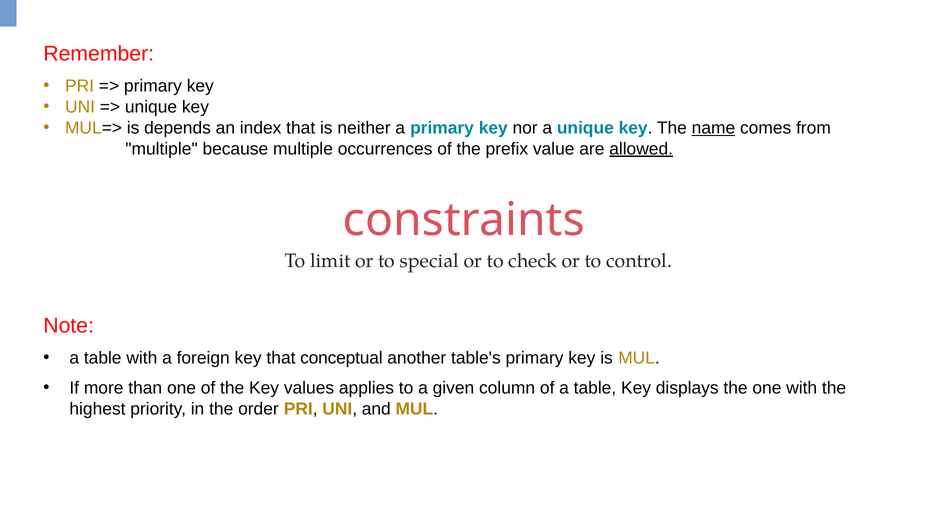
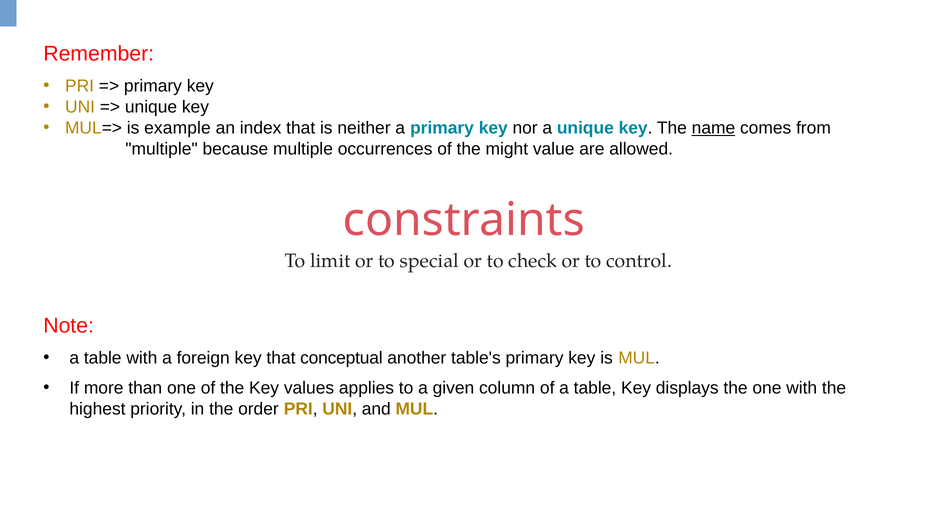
depends: depends -> example (177, 128)
prefix: prefix -> might (507, 149)
allowed underline: present -> none (641, 149)
